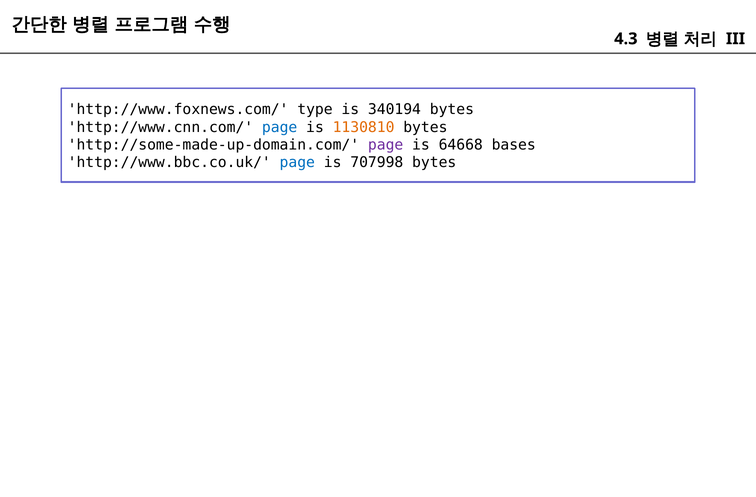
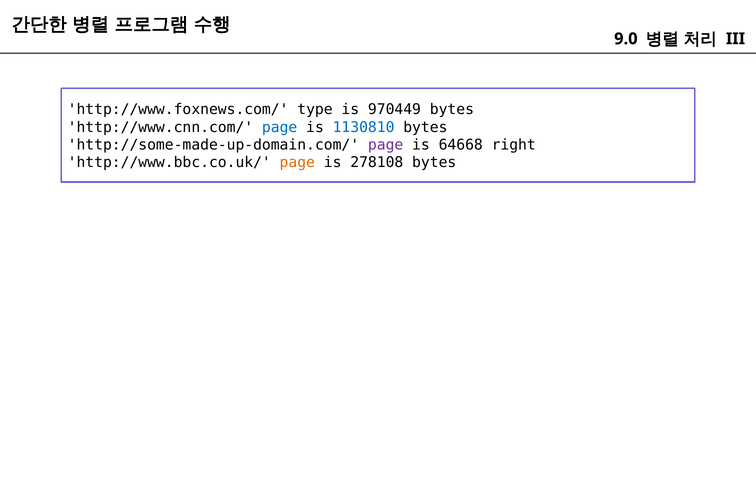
4.3: 4.3 -> 9.0 (626, 39)
340194: 340194 -> 970449 (394, 110)
1130810 colour: orange -> blue (364, 127)
bases: bases -> right (514, 145)
page colour: blue -> orange (297, 162)
707998: 707998 -> 278108 (377, 162)
